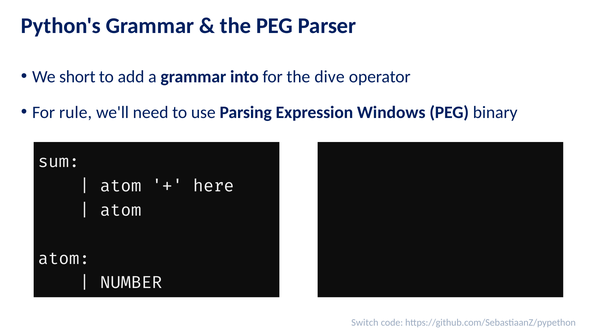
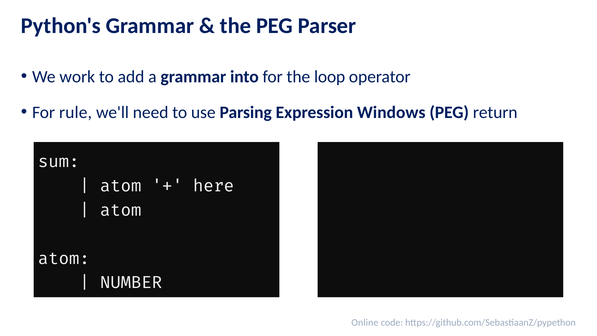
short: short -> work (77, 77)
dive: dive -> loop (330, 77)
binary: binary -> return (495, 112)
Switch: Switch -> Online (365, 322)
